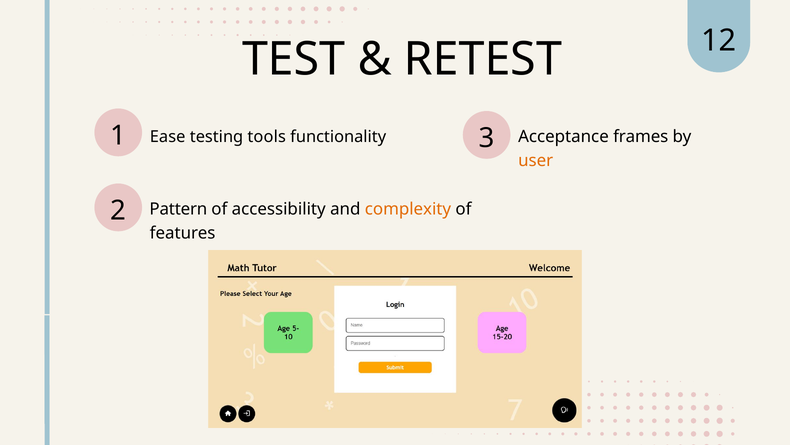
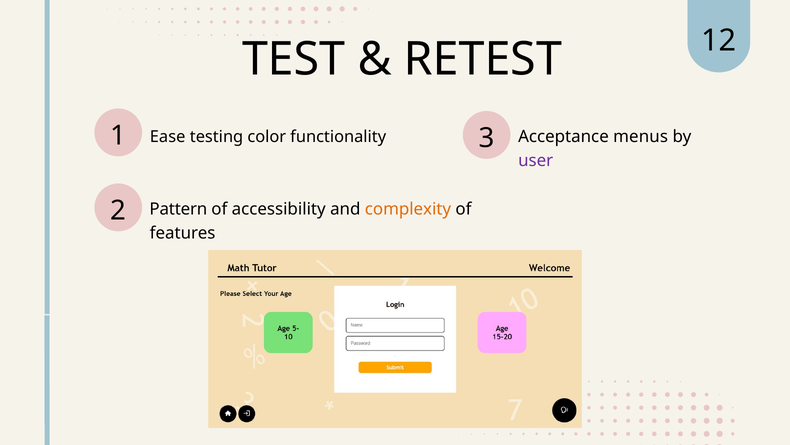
frames: frames -> menus (641, 136)
tools: tools -> color (267, 137)
user colour: orange -> purple (536, 160)
